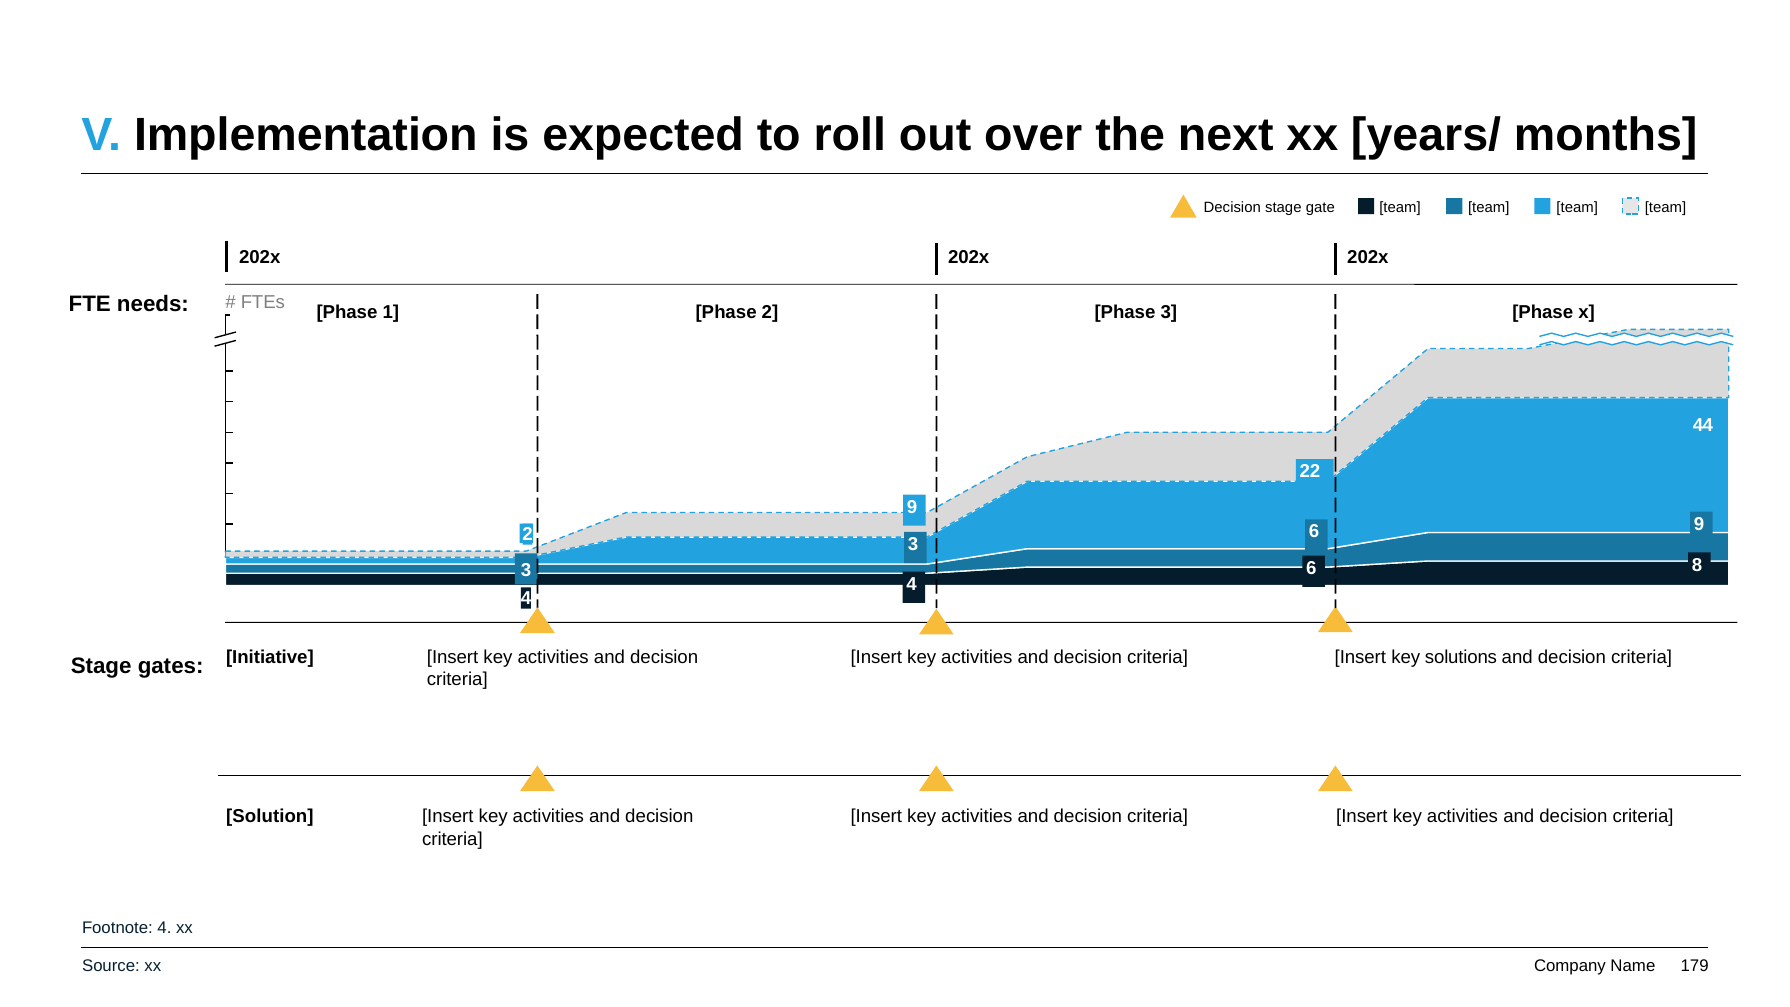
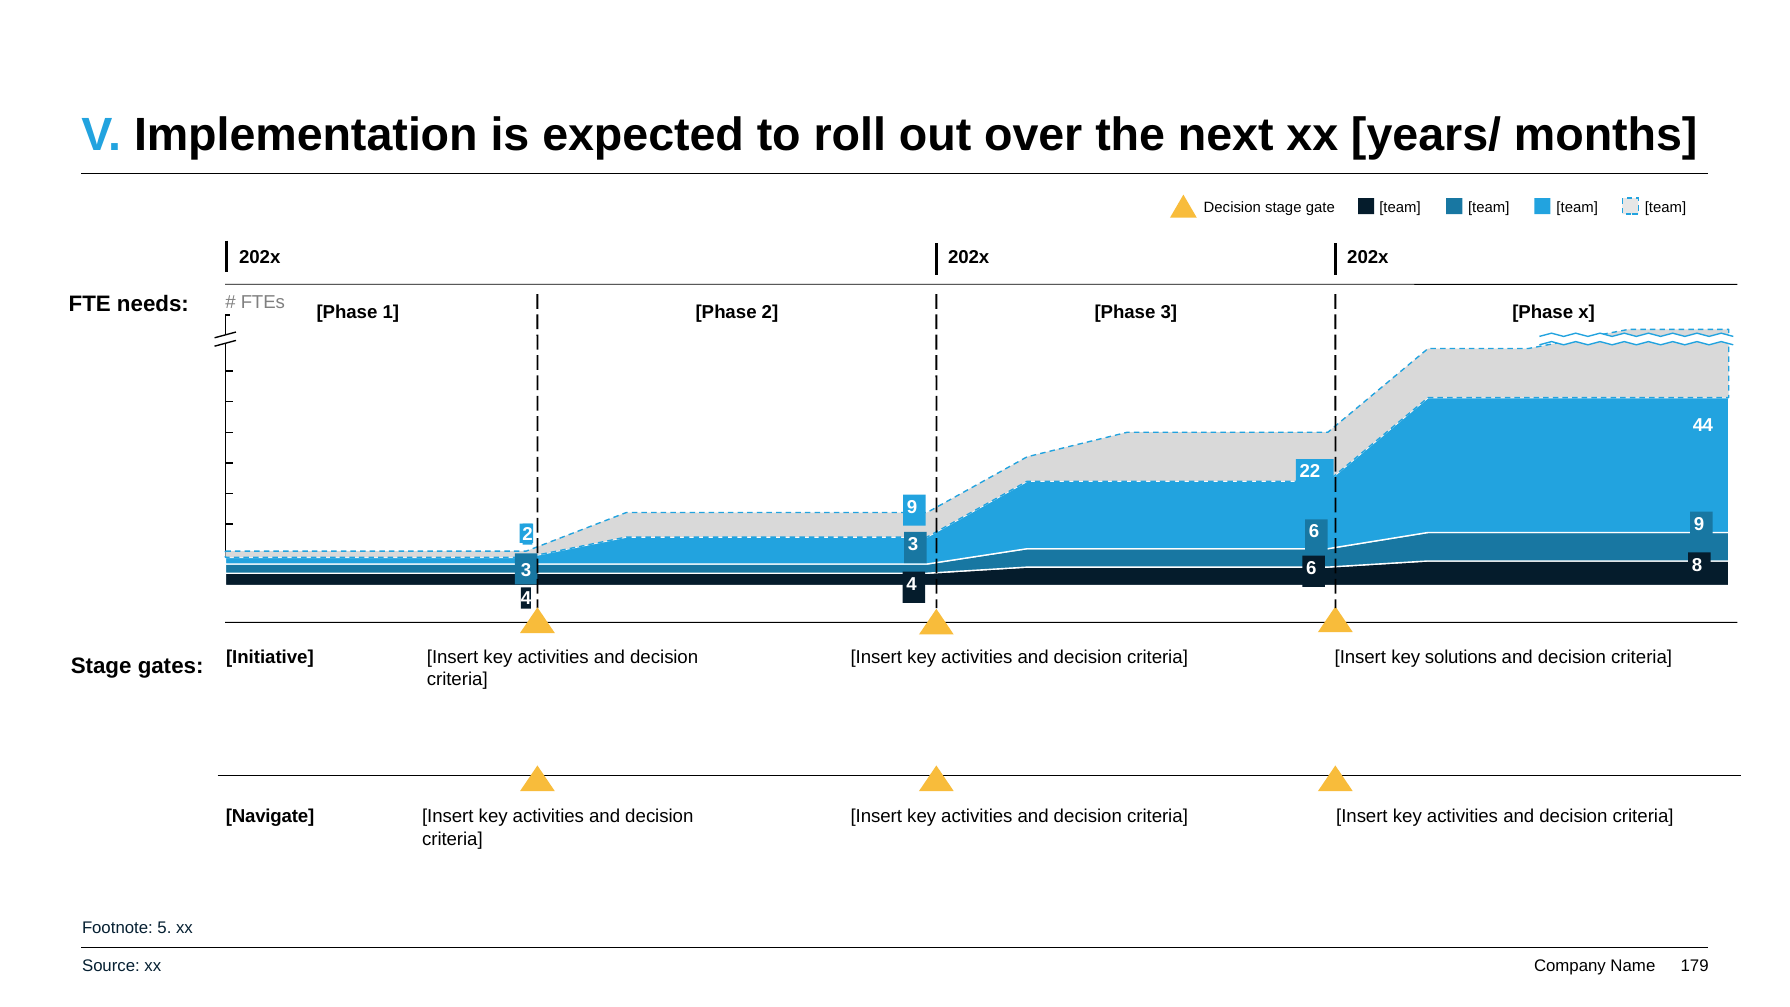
Solution: Solution -> Navigate (270, 817)
Footnote 4: 4 -> 5 (164, 928)
